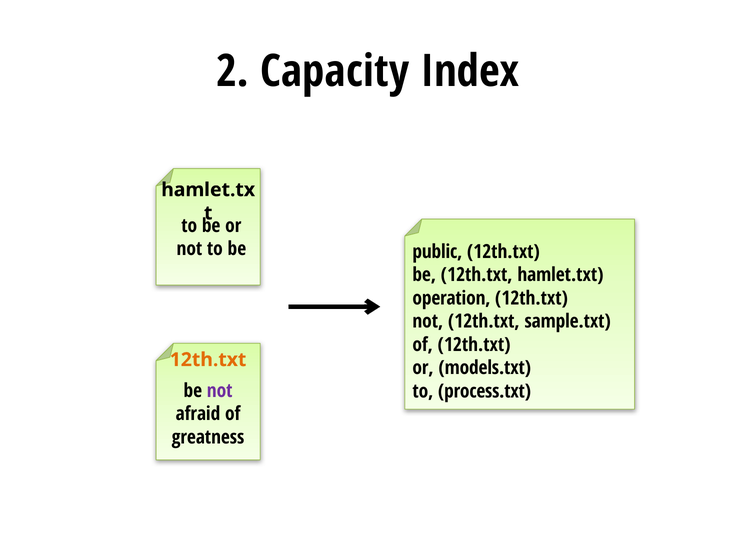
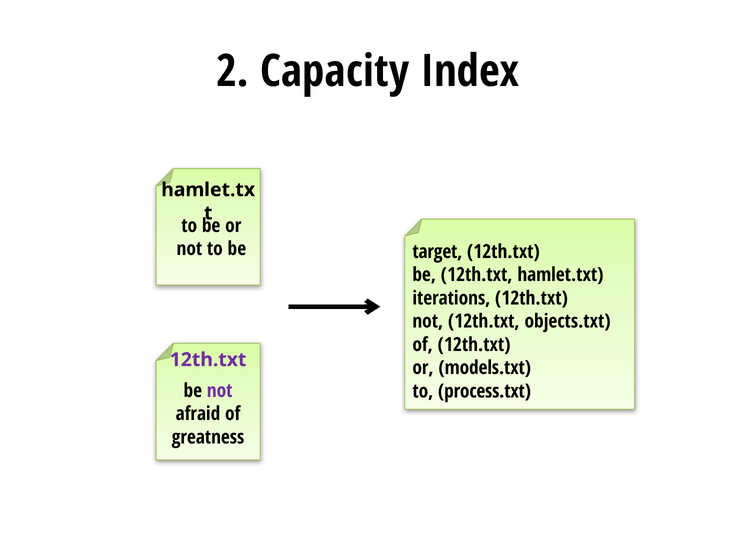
public: public -> target (437, 252)
operation: operation -> iterations (451, 298)
sample.txt: sample.txt -> objects.txt (568, 321)
12th.txt colour: orange -> purple (208, 360)
